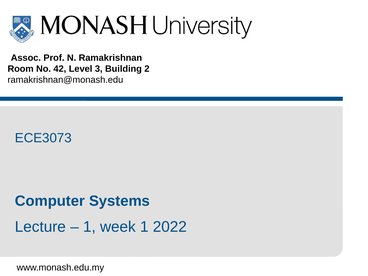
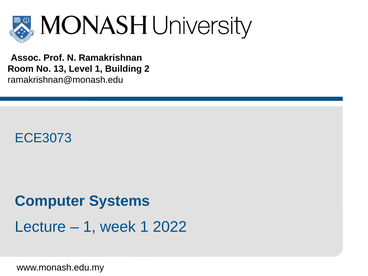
42: 42 -> 13 (60, 69)
Level 3: 3 -> 1 (99, 69)
